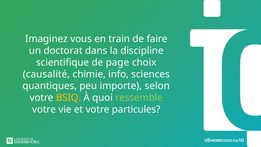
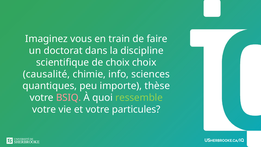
de page: page -> choix (118, 62)
selon: selon -> thèse (157, 86)
BSIQ colour: yellow -> pink (69, 98)
